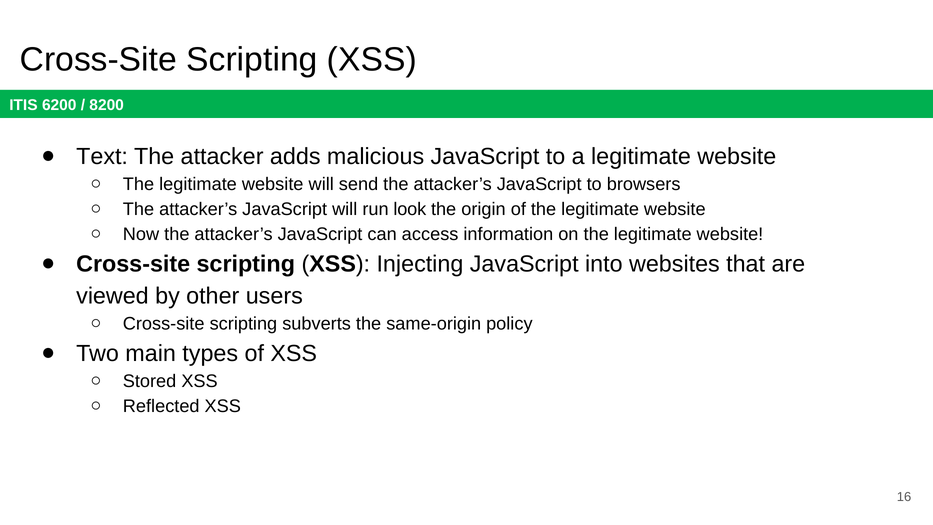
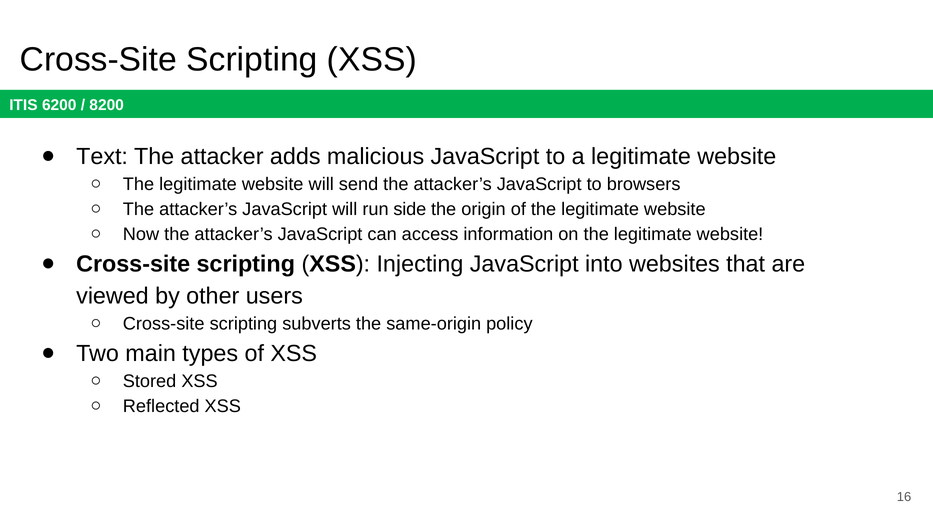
look: look -> side (410, 209)
